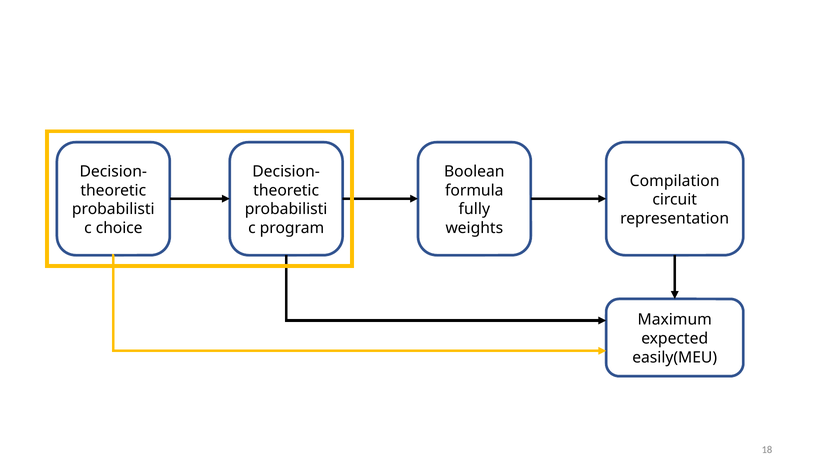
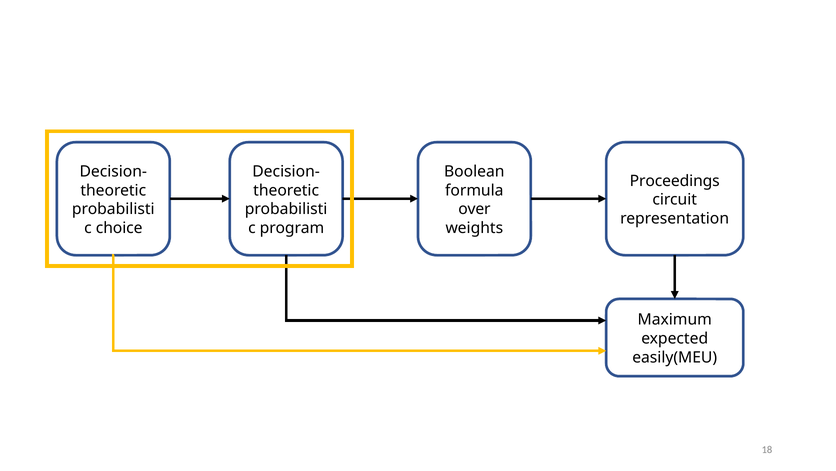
Compilation: Compilation -> Proceedings (675, 181)
fully: fully -> over (474, 209)
